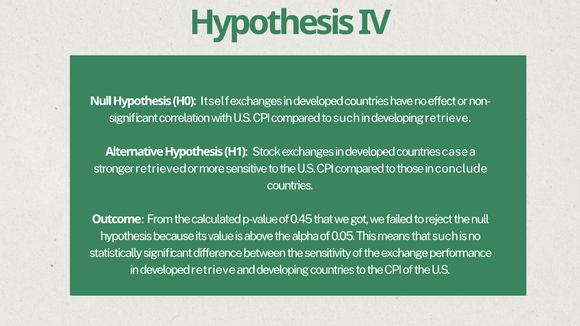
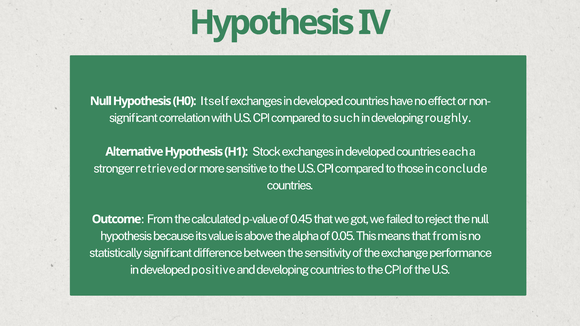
developing retrieve: retrieve -> roughly (448, 118)
case: case -> each (455, 152)
that such: such -> from (445, 236)
developed retrieve: retrieve -> positive (213, 270)
